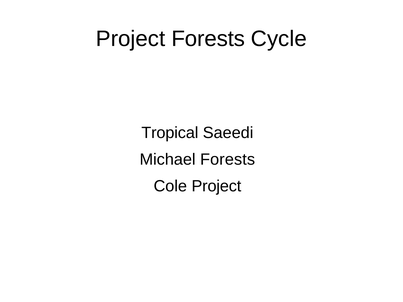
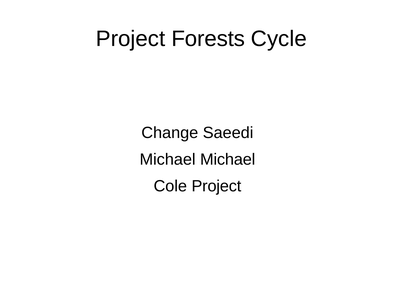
Tropical: Tropical -> Change (170, 133)
Michael Forests: Forests -> Michael (228, 159)
